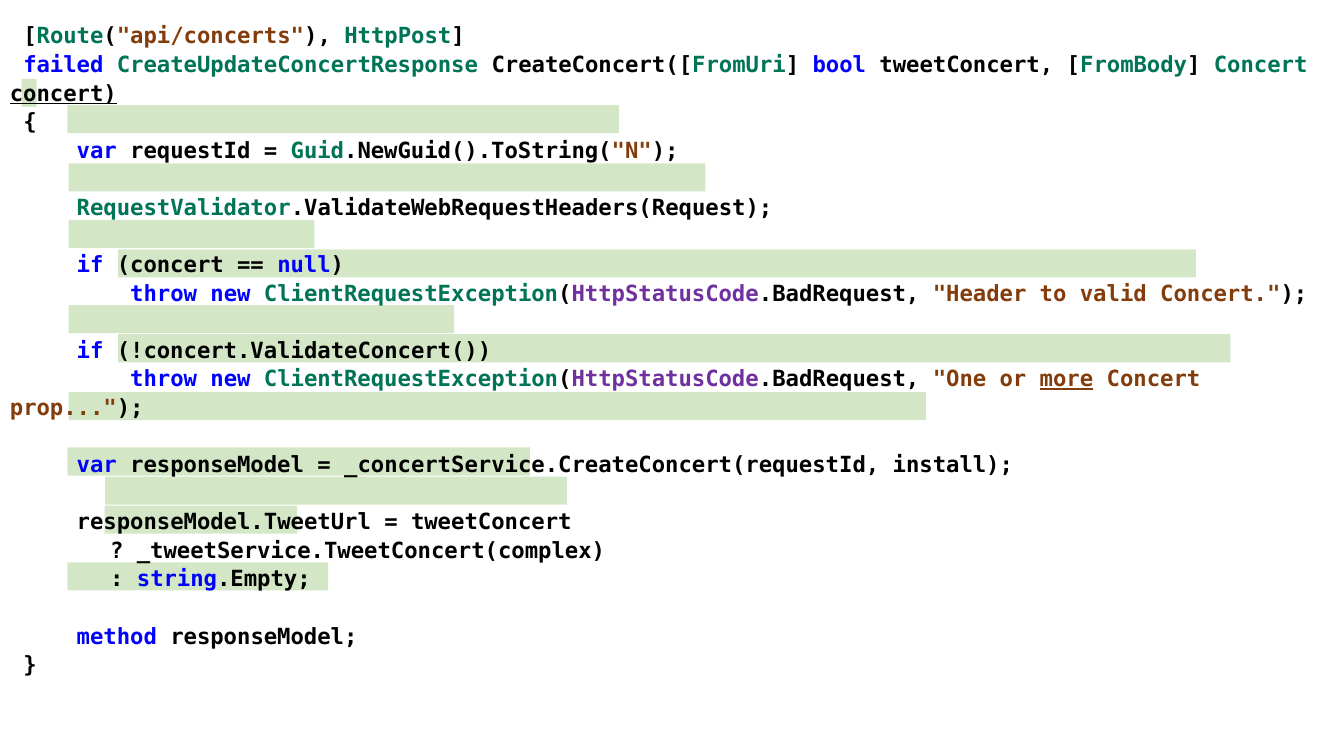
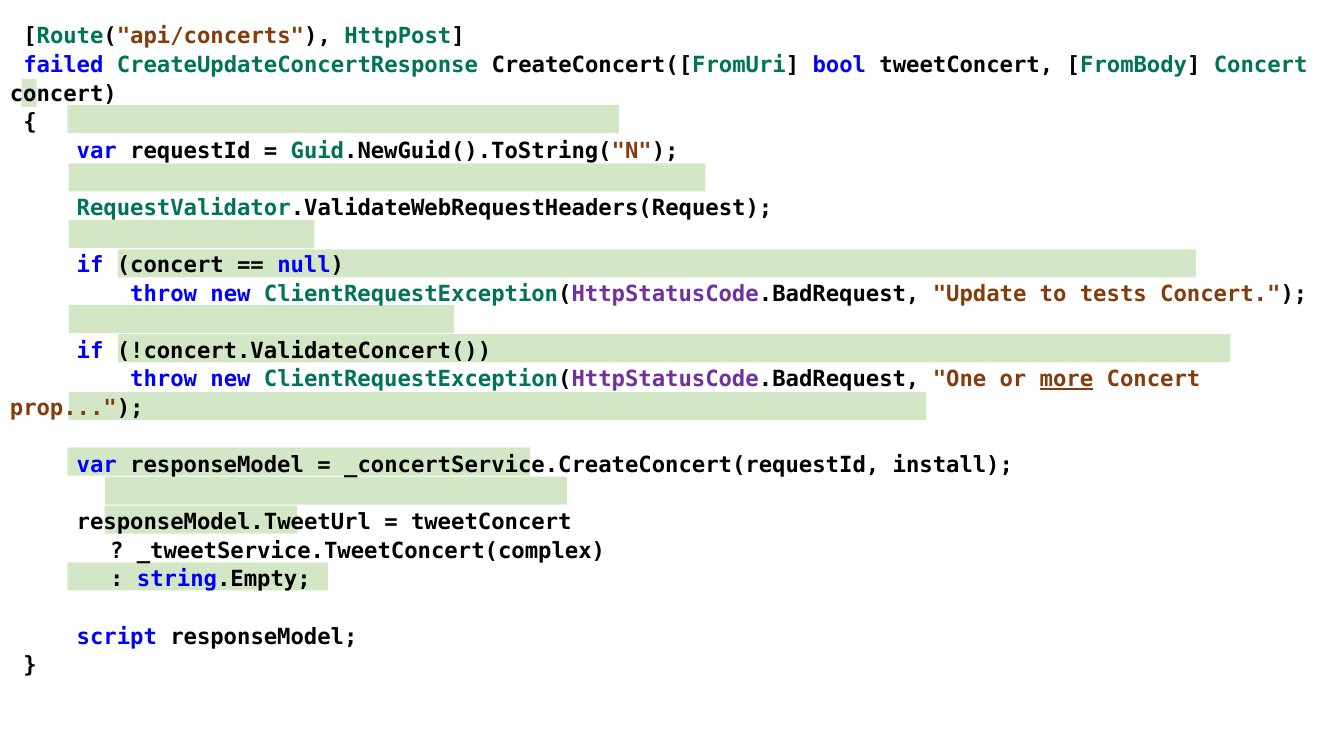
concert underline: present -> none (63, 94)
Header: Header -> Update (980, 294)
valid: valid -> tests (1113, 294)
method: method -> script (117, 637)
